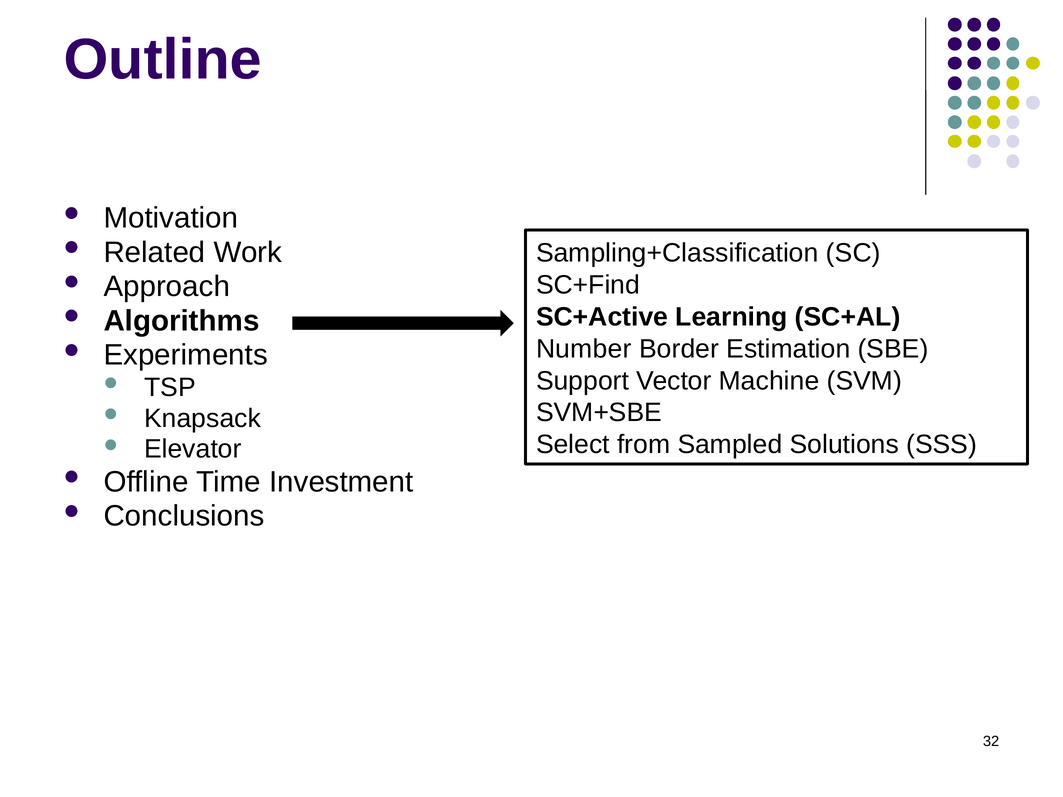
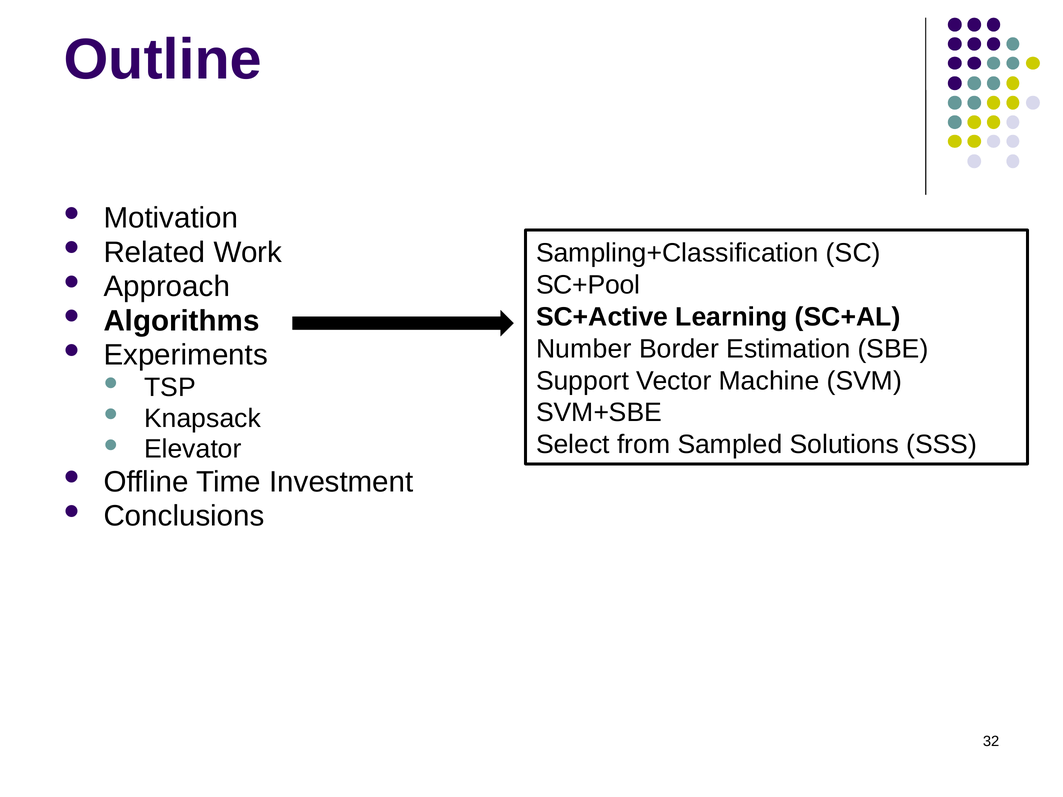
SC+Find: SC+Find -> SC+Pool (588, 285)
